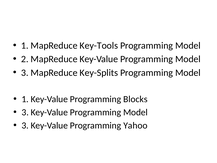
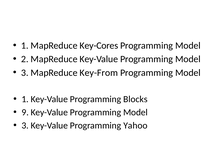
Key-Tools: Key-Tools -> Key-Cores (99, 46)
Key-Splits: Key-Splits -> Key-From (99, 73)
3: 3 -> 9 (25, 112)
